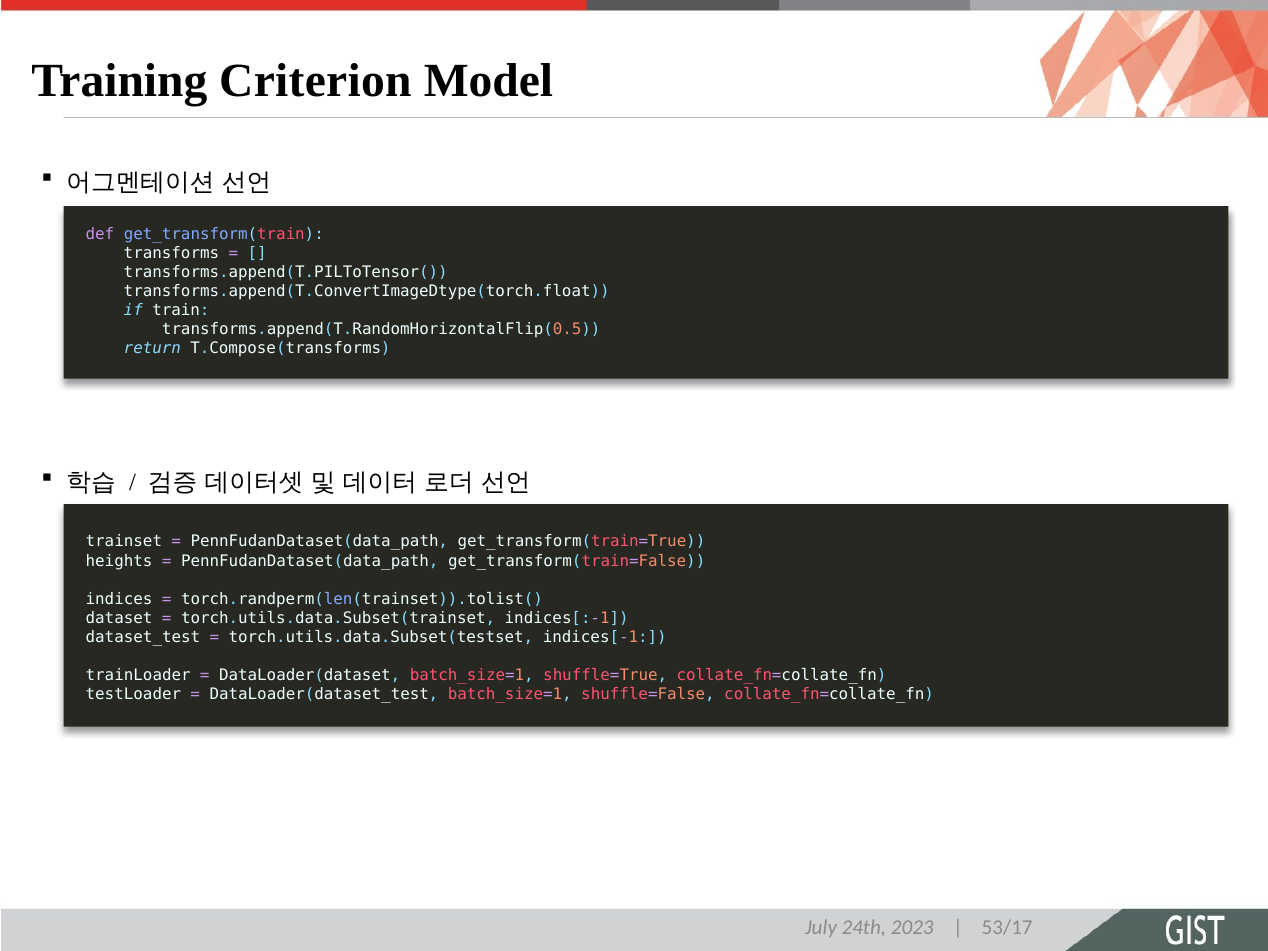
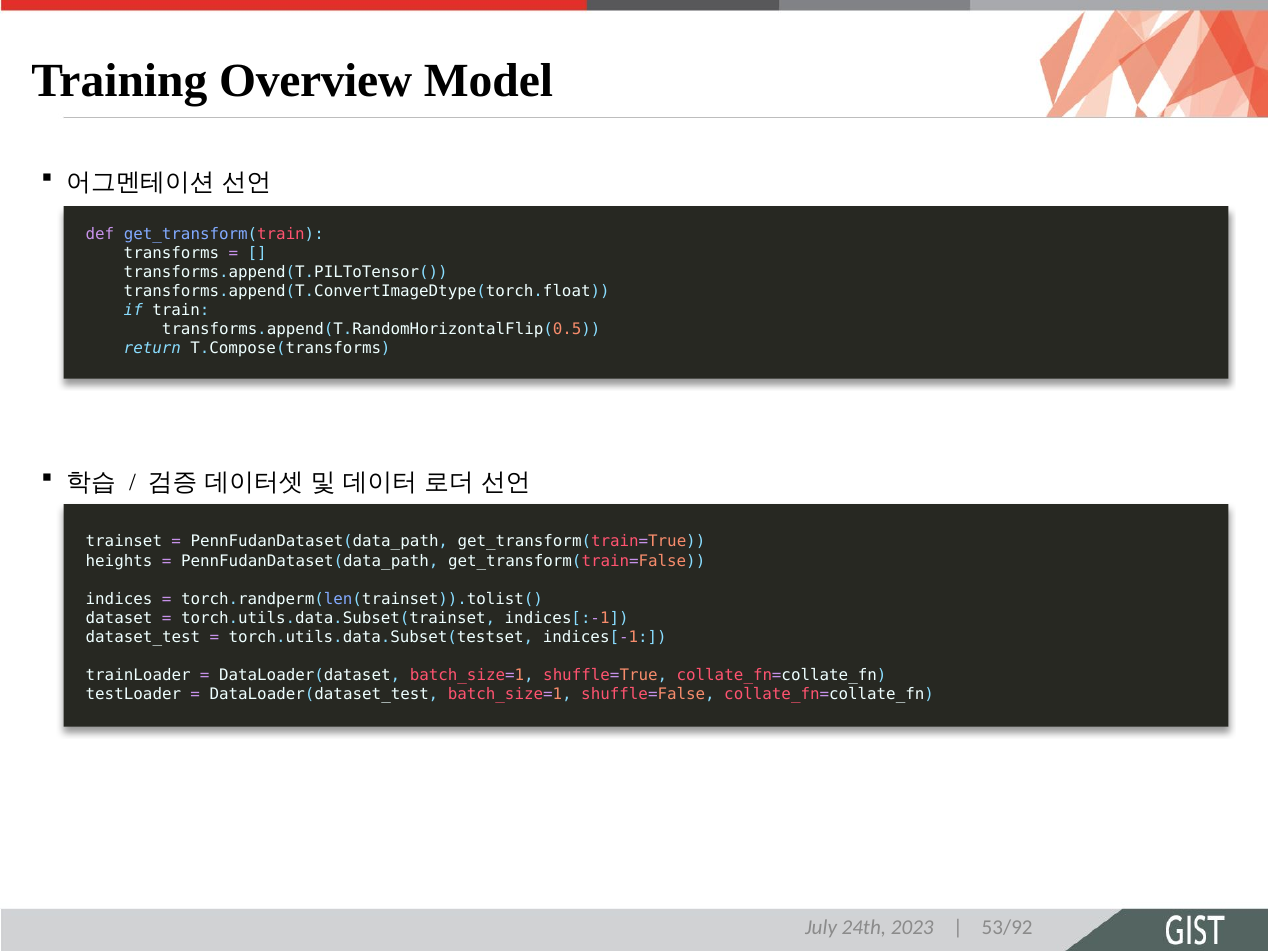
Criterion: Criterion -> Overview (316, 81)
53/17: 53/17 -> 53/92 (1007, 928)
